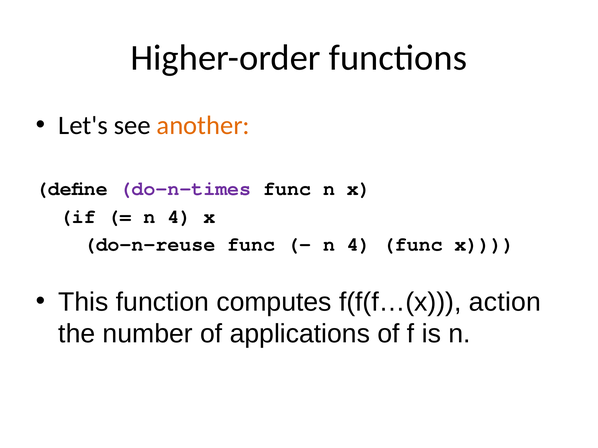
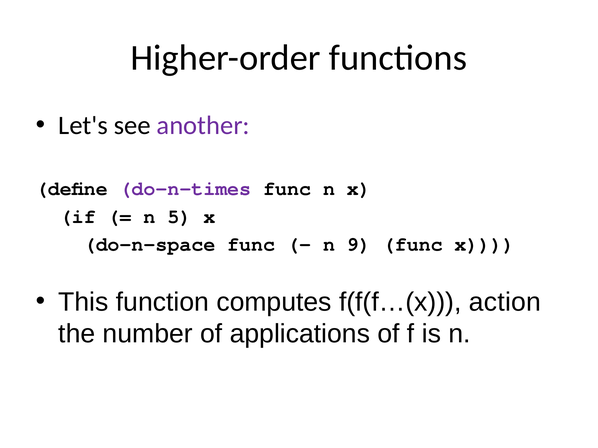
another colour: orange -> purple (203, 125)
4: 4 -> 5 (179, 217)
do-n-reuse: do-n-reuse -> do-n-space (150, 245)
4: 4 -> 9 (359, 245)
